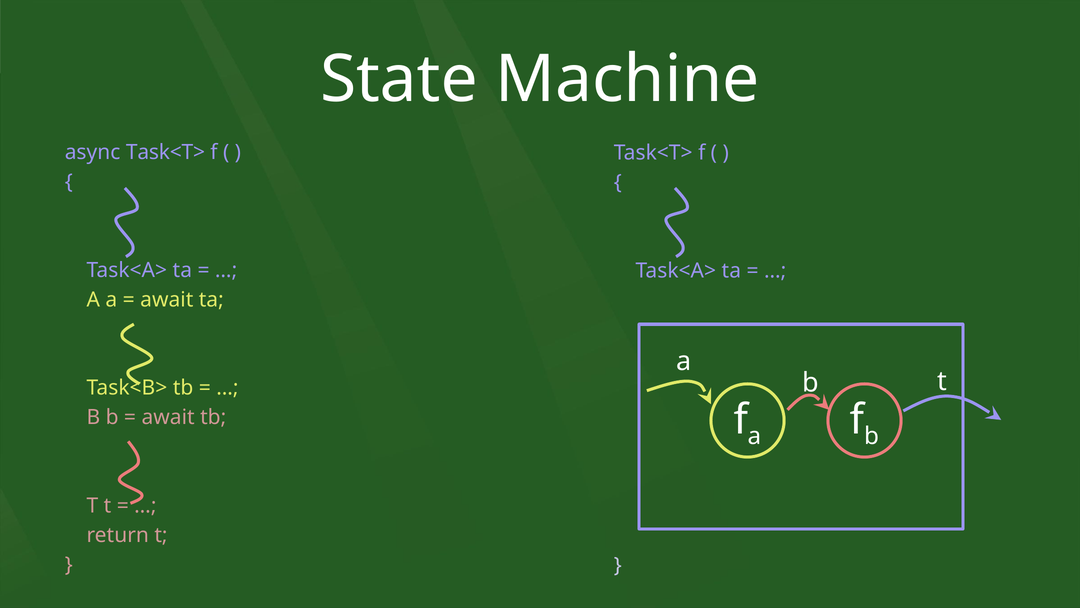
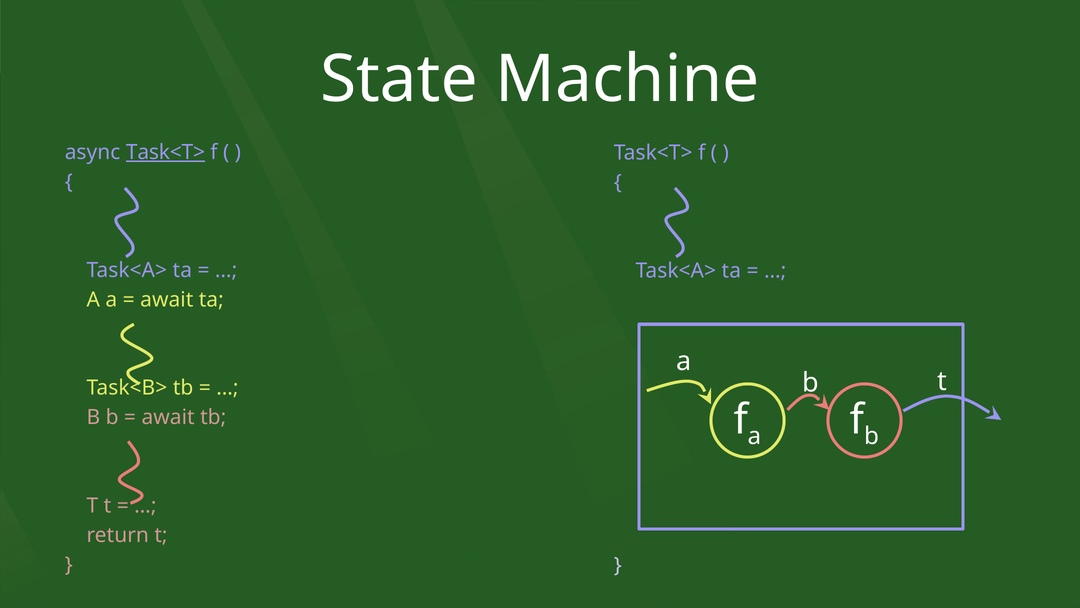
Task<T> underline: none -> present (166, 152)
